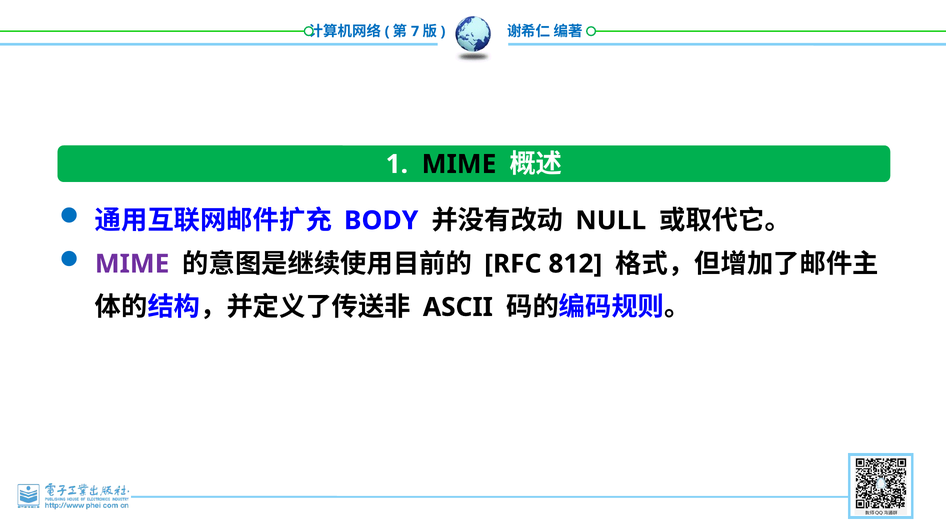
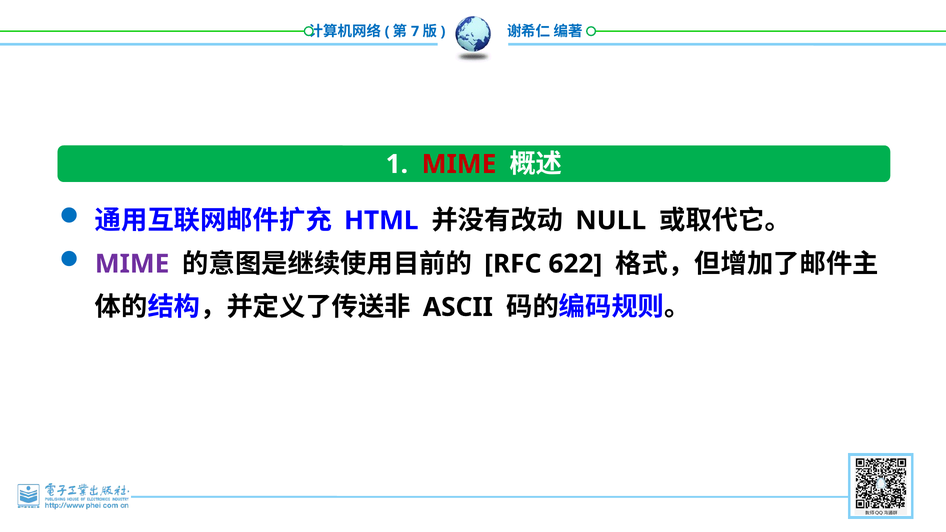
MIME colour: black -> red (459, 164)
BODY: BODY -> HTML (381, 221)
812: 812 -> 622 (575, 264)
